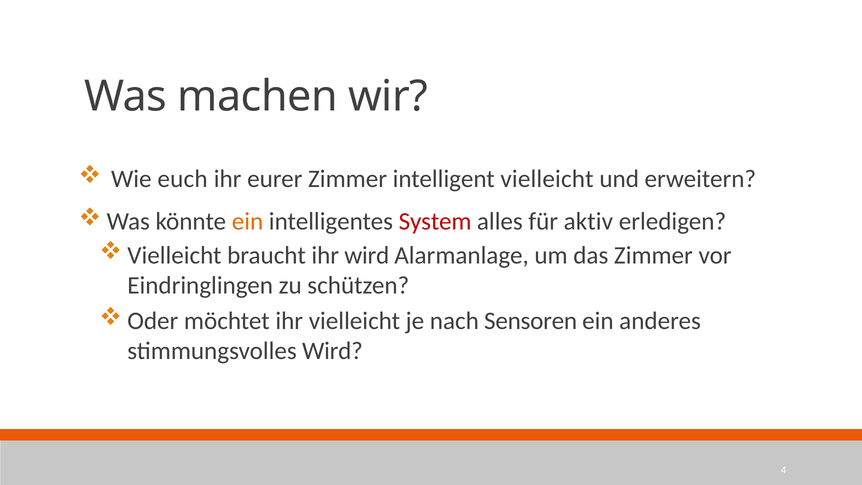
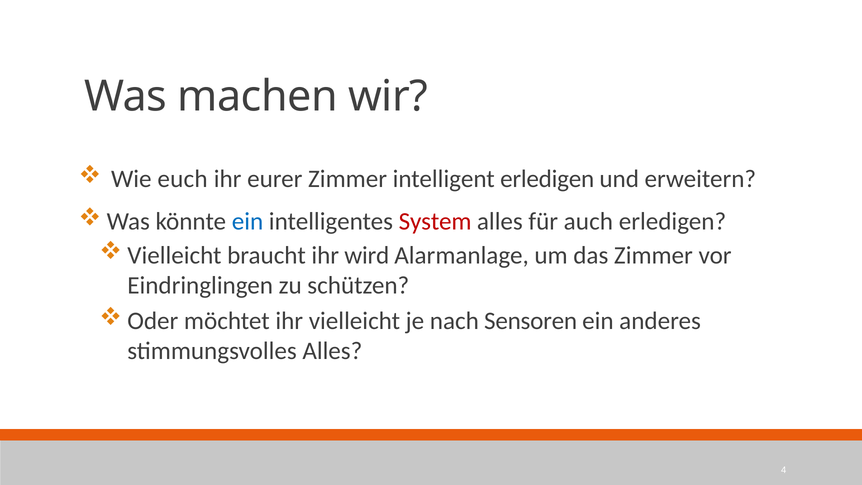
intelligent vielleicht: vielleicht -> erledigen (547, 179)
ein colour: orange -> blue (248, 221)
aktiv: aktiv -> auch (588, 221)
stimmungsvolles Wird: Wird -> Alles (332, 351)
